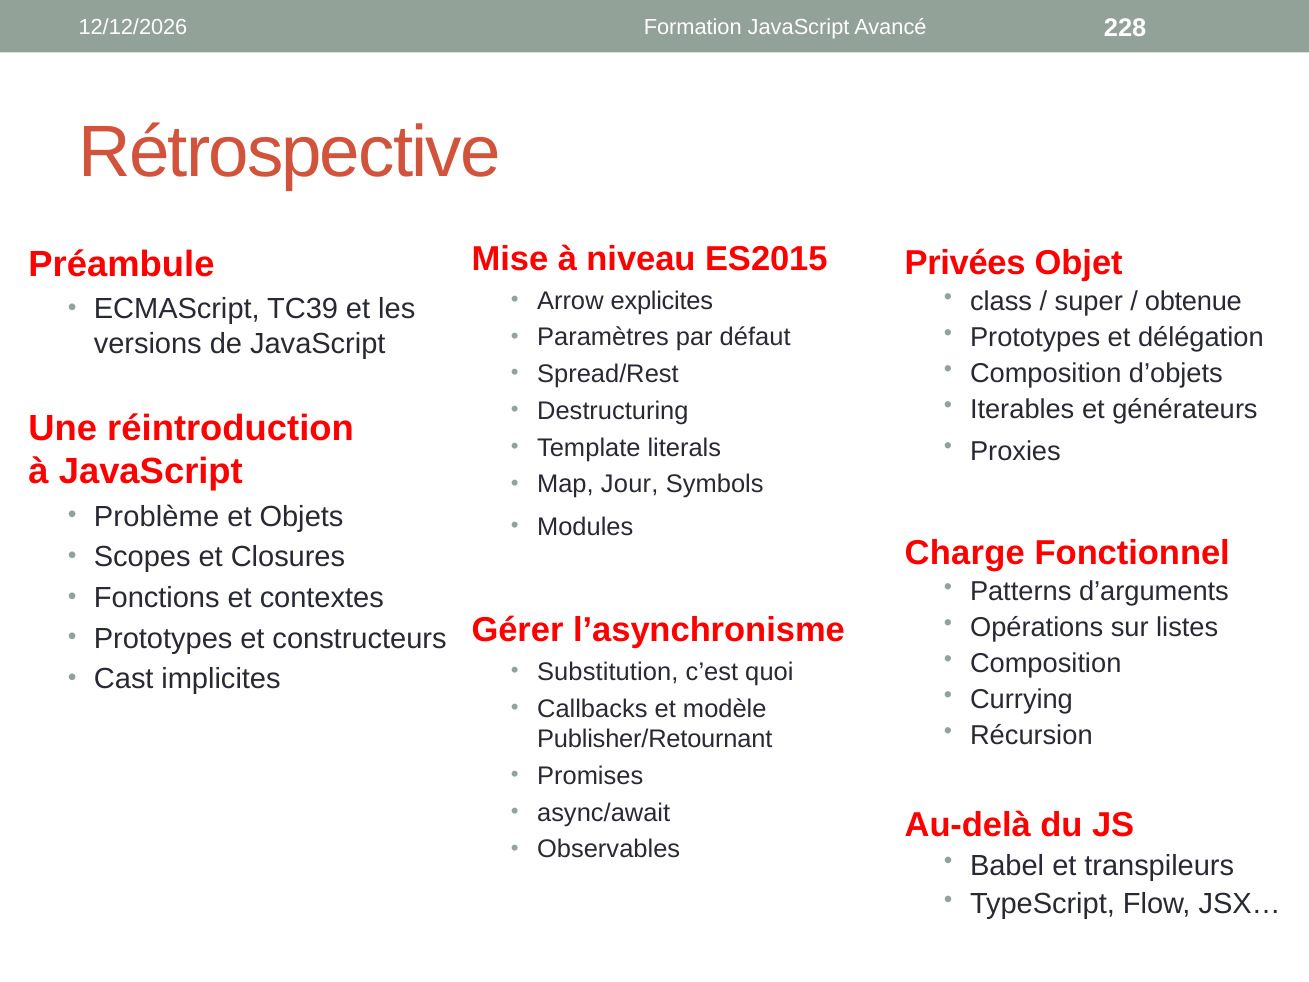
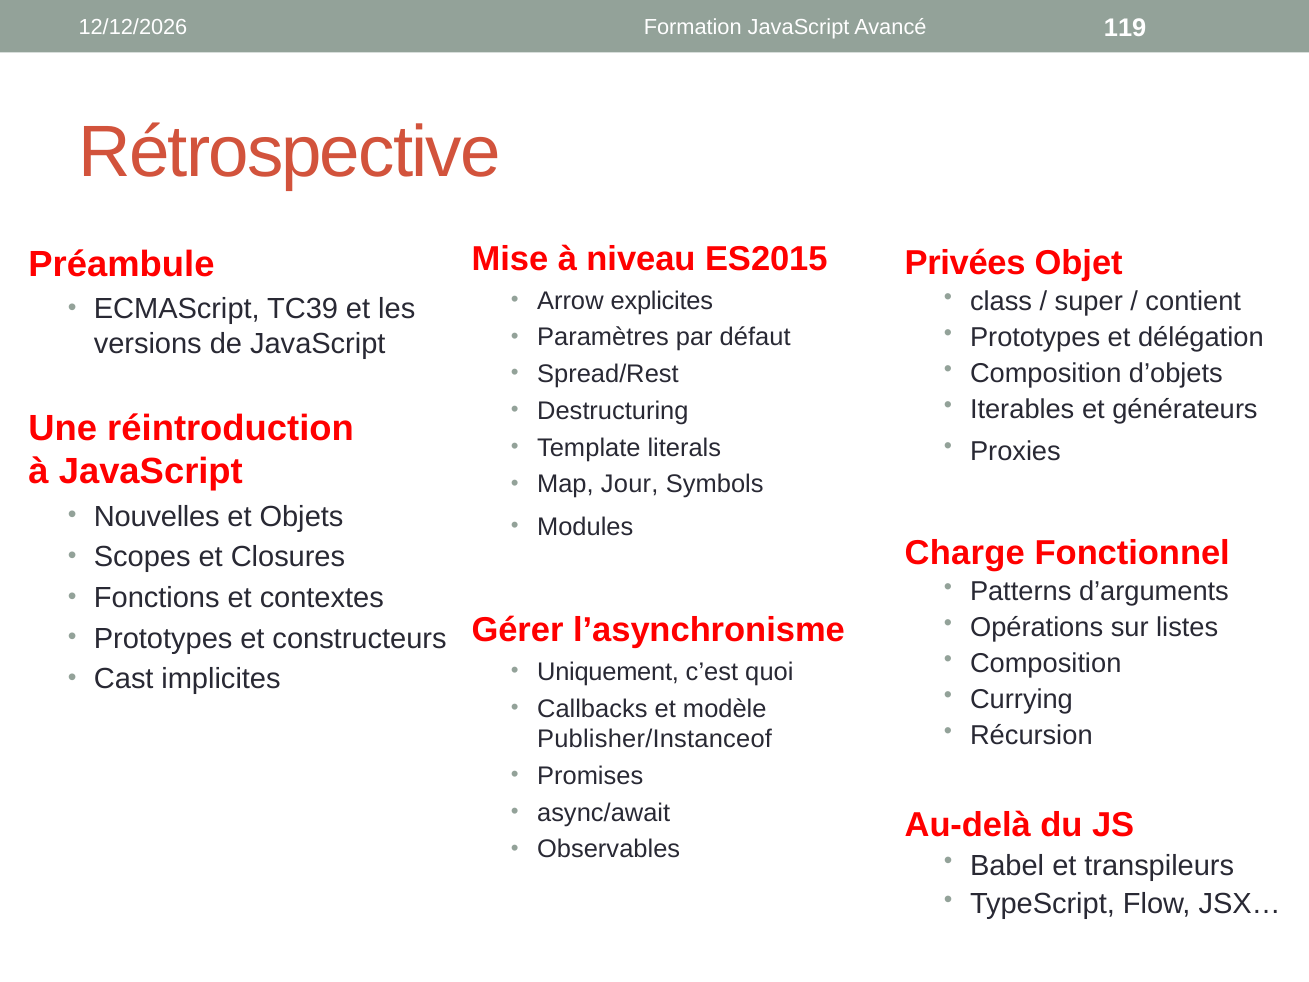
228: 228 -> 119 (1125, 28)
obtenue: obtenue -> contient (1193, 302)
Problème: Problème -> Nouvelles (157, 516)
Substitution: Substitution -> Uniquement (608, 672)
Publisher/Retournant: Publisher/Retournant -> Publisher/Instanceof (655, 739)
